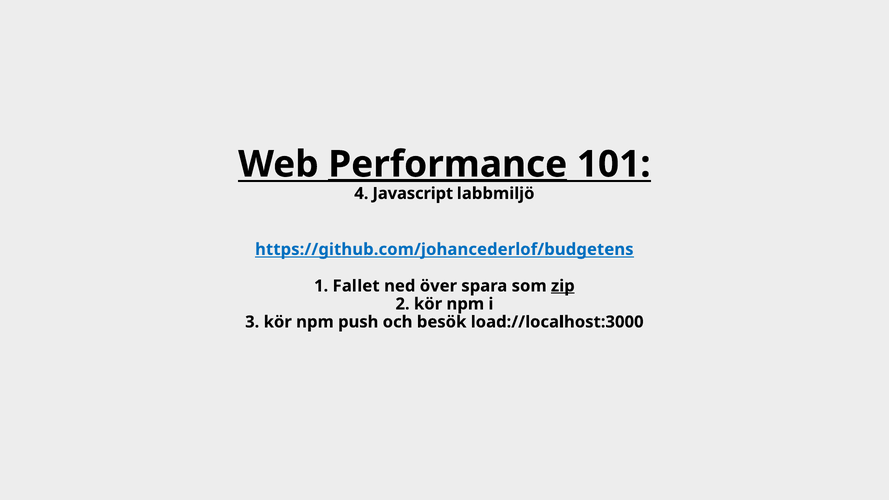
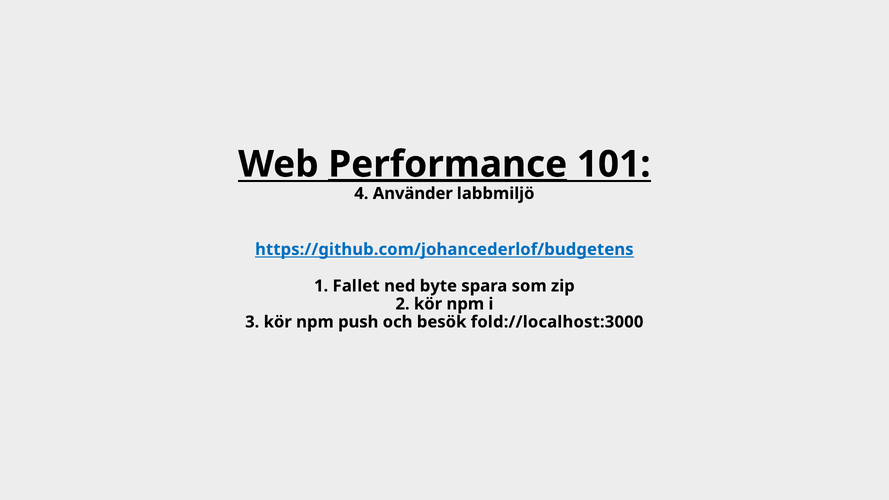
Javascript: Javascript -> Använder (413, 193)
över: över -> byte (438, 286)
zip underline: present -> none (563, 286)
load://localhost:3000: load://localhost:3000 -> fold://localhost:3000 (557, 322)
